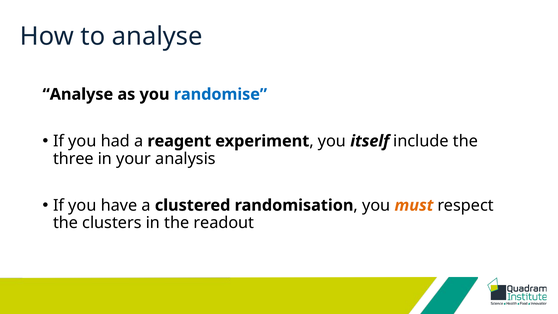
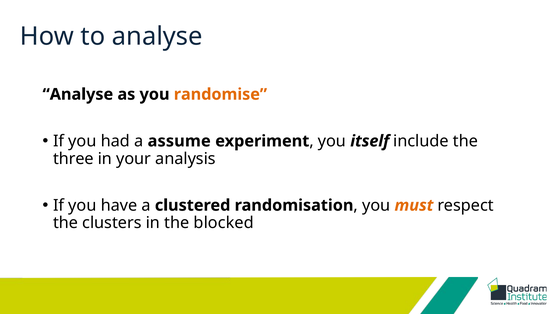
randomise colour: blue -> orange (220, 94)
reagent: reagent -> assume (179, 141)
readout: readout -> blocked (224, 223)
